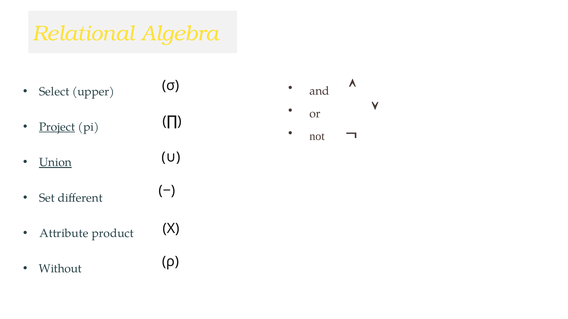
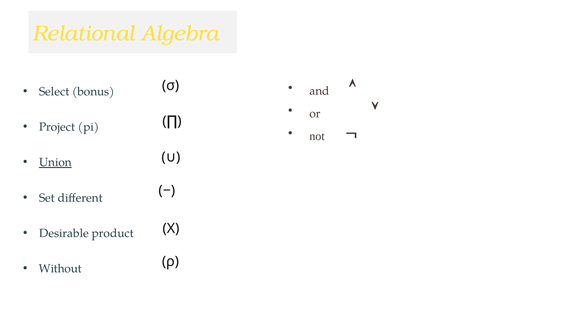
upper: upper -> bonus (93, 92)
Project underline: present -> none (57, 127)
Attribute: Attribute -> Desirable (64, 234)
